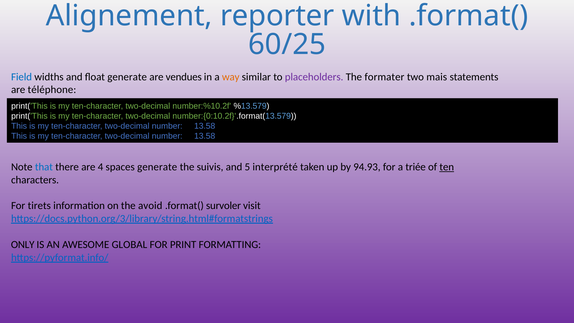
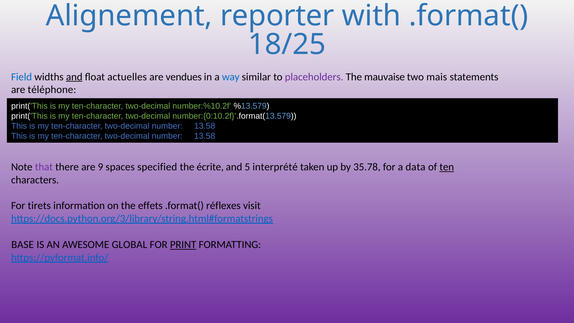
60/25: 60/25 -> 18/25 (287, 44)
and underline: none -> present (74, 77)
float generate: generate -> actuelles (127, 77)
way colour: orange -> blue (231, 77)
formater: formater -> mauvaise (385, 77)
that colour: blue -> purple (44, 167)
4: 4 -> 9 (101, 167)
spaces generate: generate -> specified (157, 167)
suivis: suivis -> écrite (210, 167)
94.93: 94.93 -> 35.78 (367, 167)
triée: triée -> data (416, 167)
avoid: avoid -> effets (150, 206)
survoler: survoler -> réflexes (223, 206)
ONLY: ONLY -> BASE (23, 245)
PRINT underline: none -> present (183, 245)
